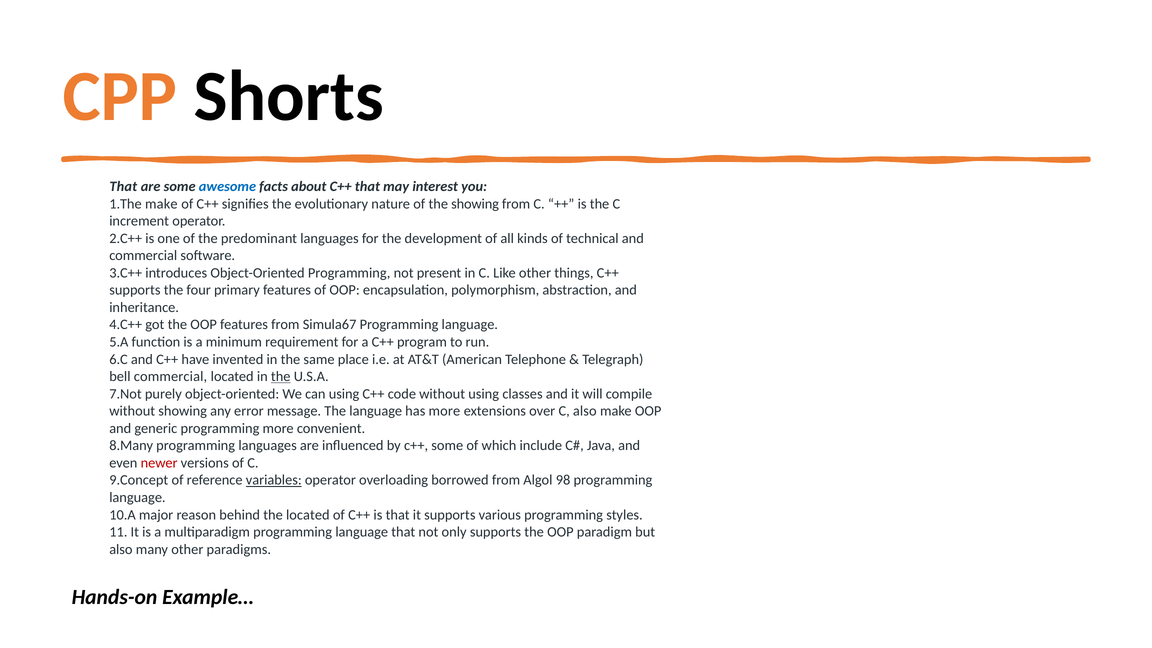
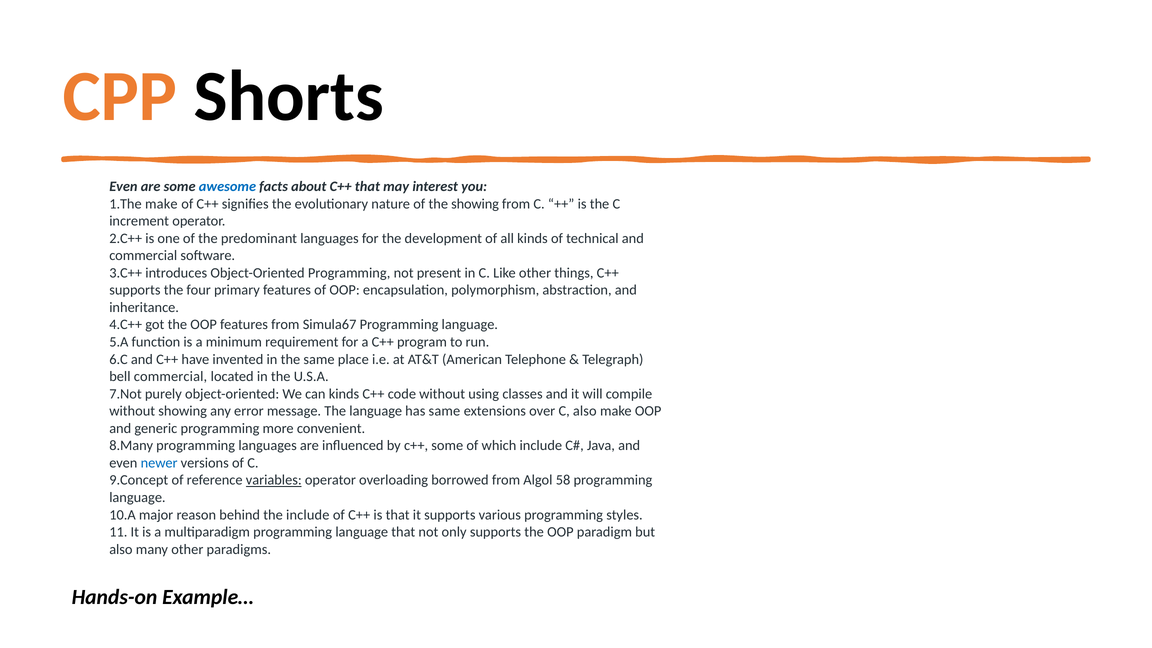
That: That -> Even (123, 186)
the underline: present -> none (281, 377)
can using: using -> kinds (344, 394)
has more: more -> same (444, 411)
newer colour: red -> blue (159, 463)
98: 98 -> 58 (563, 480)
the located: located -> include (308, 515)
